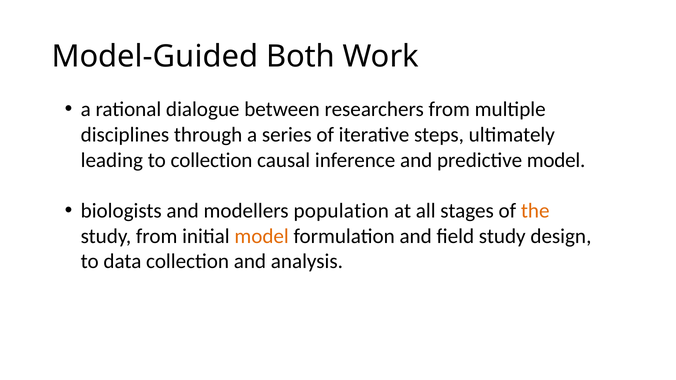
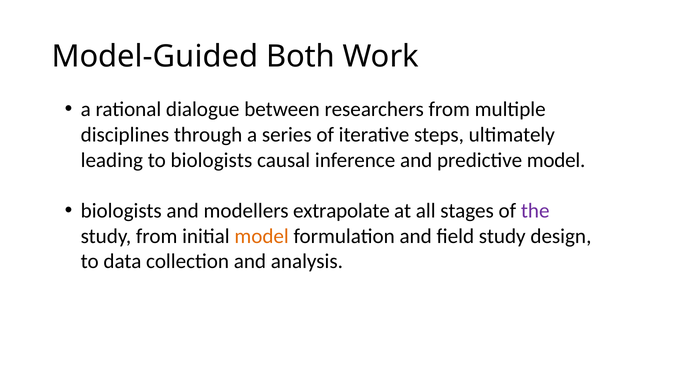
to collection: collection -> biologists (211, 160)
population: population -> extrapolate (341, 211)
the colour: orange -> purple (535, 211)
